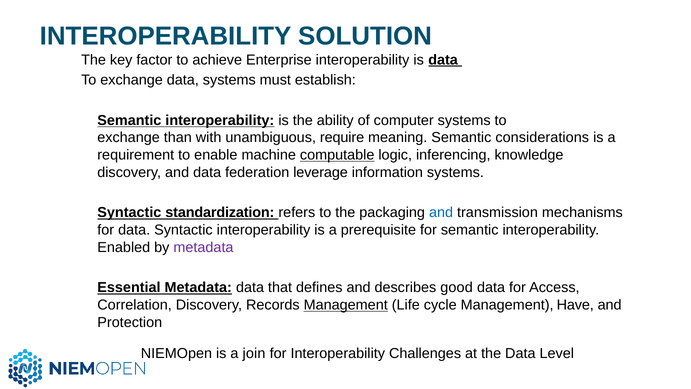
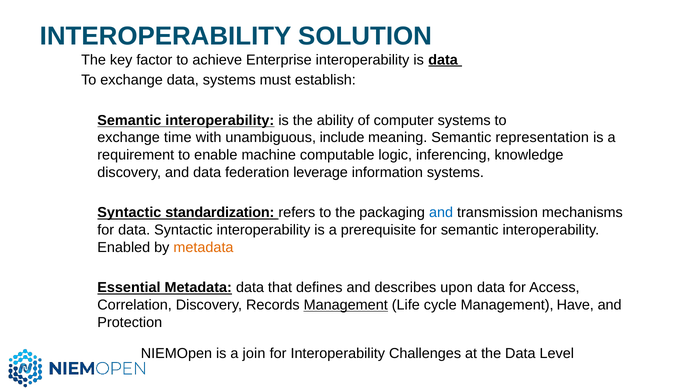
than: than -> time (178, 138)
require: require -> include (342, 138)
considerations: considerations -> representation (542, 138)
computable underline: present -> none (337, 155)
metadata colour: purple -> orange (203, 247)
good: good -> upon (457, 288)
